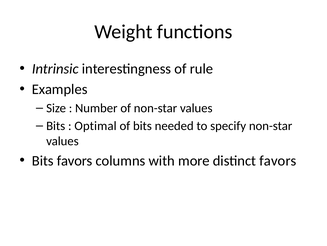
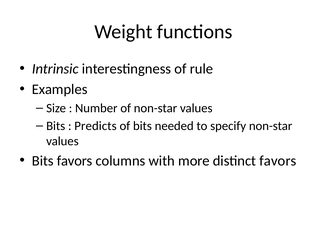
Optimal: Optimal -> Predicts (95, 126)
